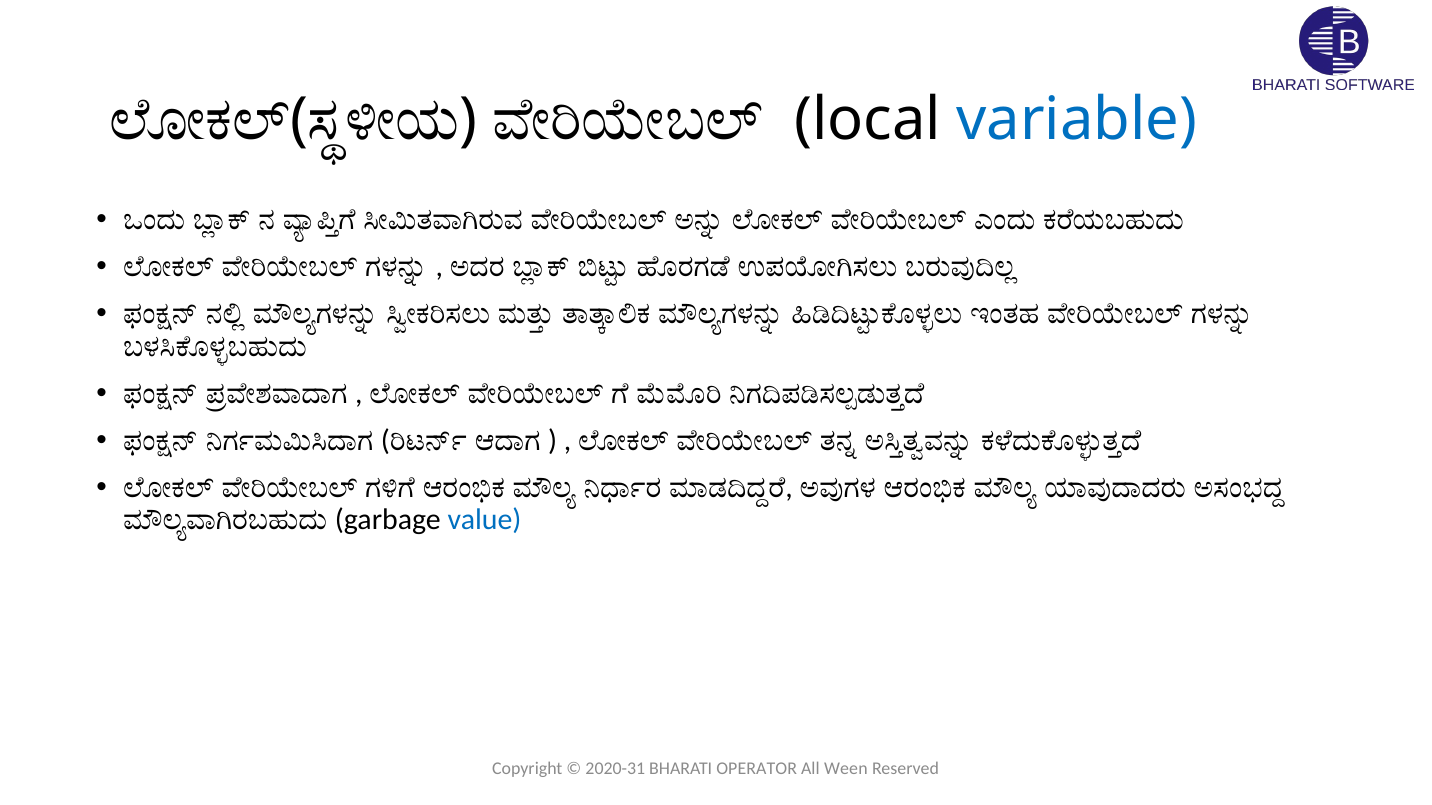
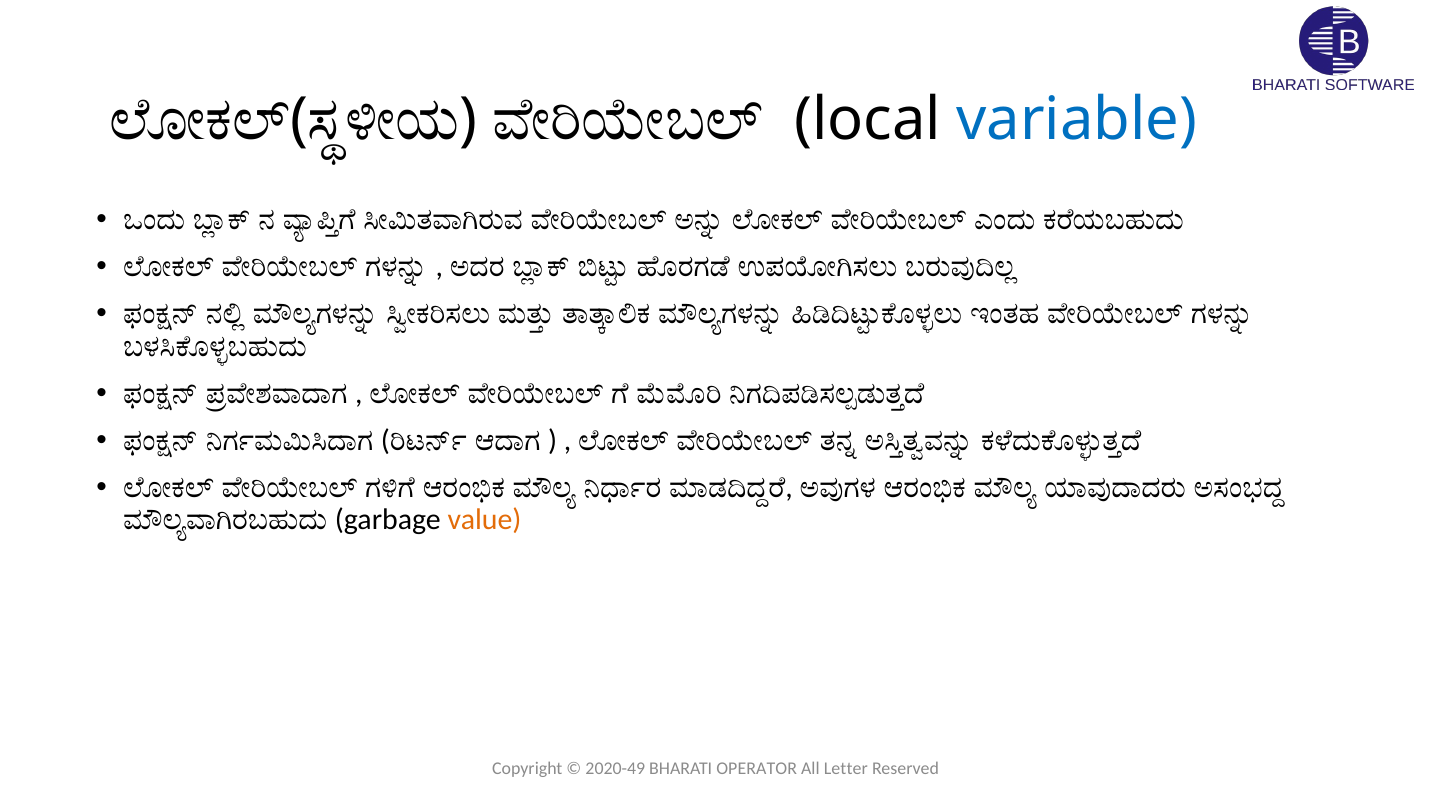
value colour: blue -> orange (484, 520)
2020-31: 2020-31 -> 2020-49 (615, 769)
Ween: Ween -> Letter (846, 769)
